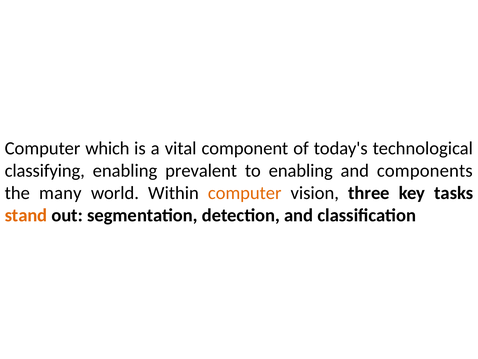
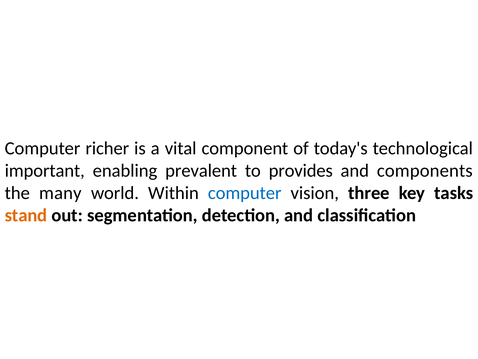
which: which -> richer (107, 148)
classifying: classifying -> important (45, 170)
to enabling: enabling -> provides (301, 170)
computer colour: orange -> blue (245, 193)
